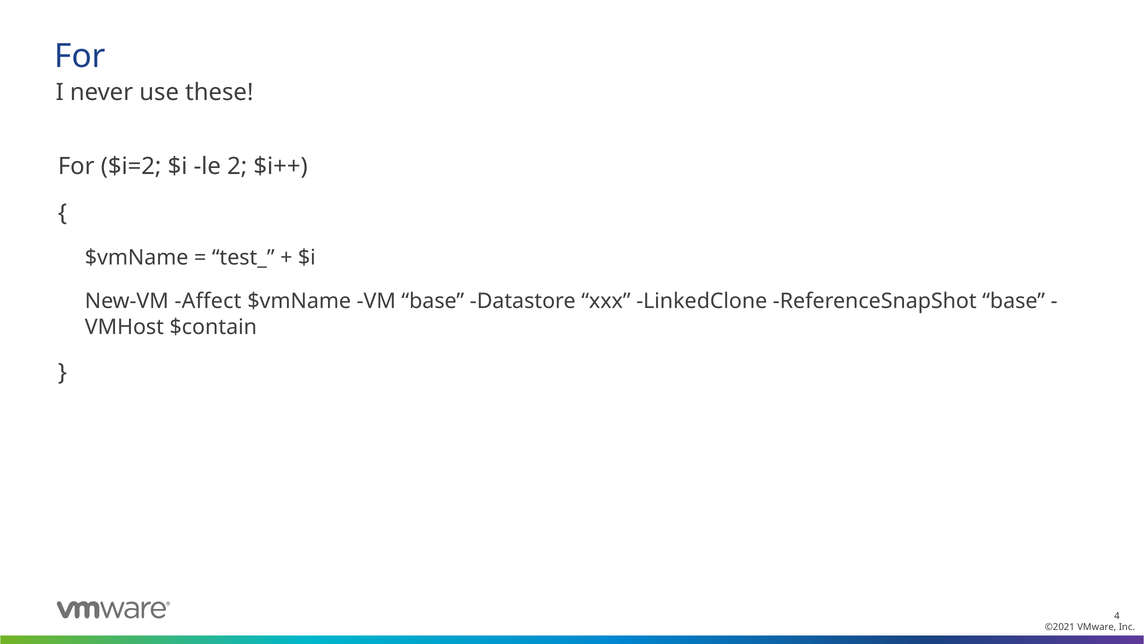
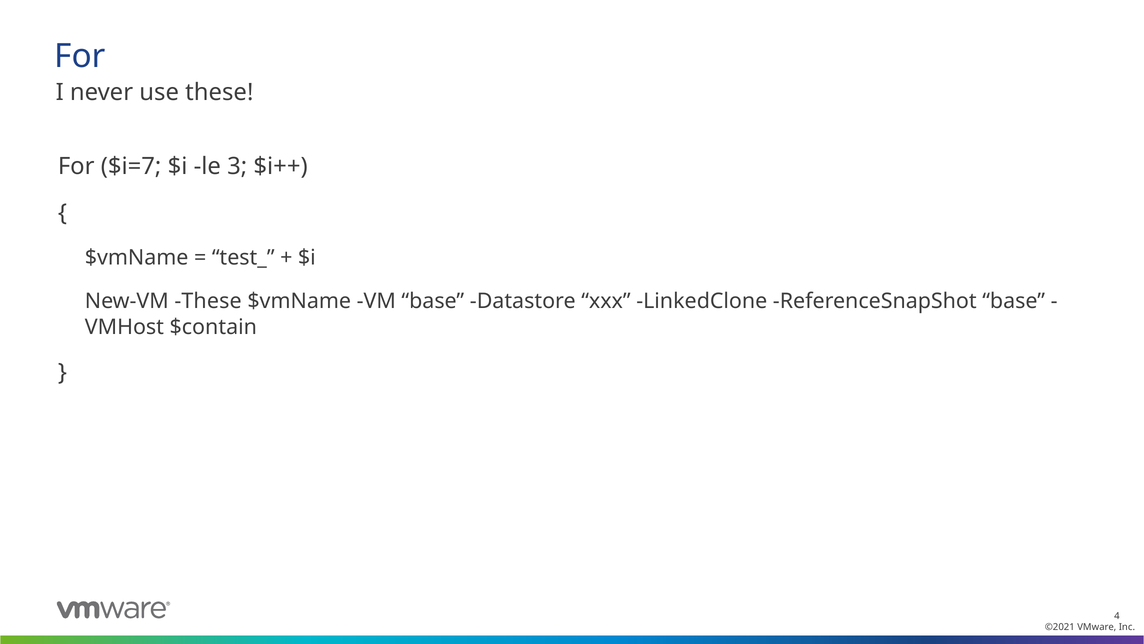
$i=2: $i=2 -> $i=7 (131, 166)
2: 2 -> 3 (237, 166)
Affect: Affect -> These (208, 301)
